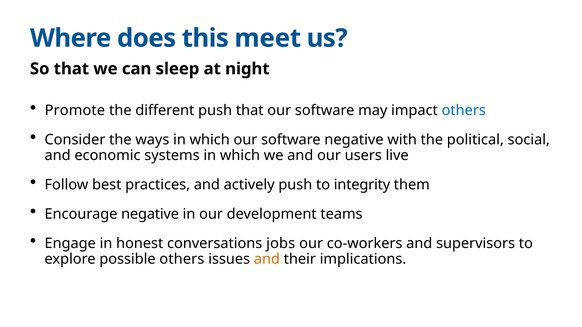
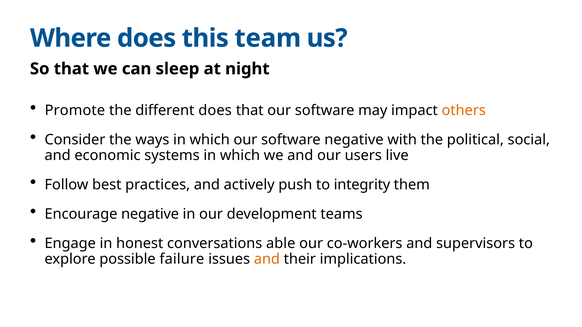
meet: meet -> team (268, 38)
different push: push -> does (215, 110)
others colour: blue -> orange (464, 110)
jobs: jobs -> able (281, 244)
possible others: others -> failure (182, 259)
